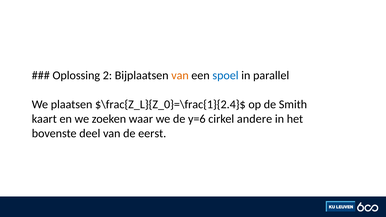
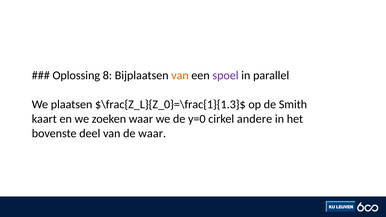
2: 2 -> 8 (107, 75)
spoel colour: blue -> purple (225, 75)
$\frac{Z_L}{Z_0}=\frac{1}{2.4}$: $\frac{Z_L}{Z_0}=\frac{1}{2.4}$ -> $\frac{Z_L}{Z_0}=\frac{1}{1.3}$ (170, 104)
y=6: y=6 -> y=0 (197, 119)
de eerst: eerst -> waar (152, 133)
